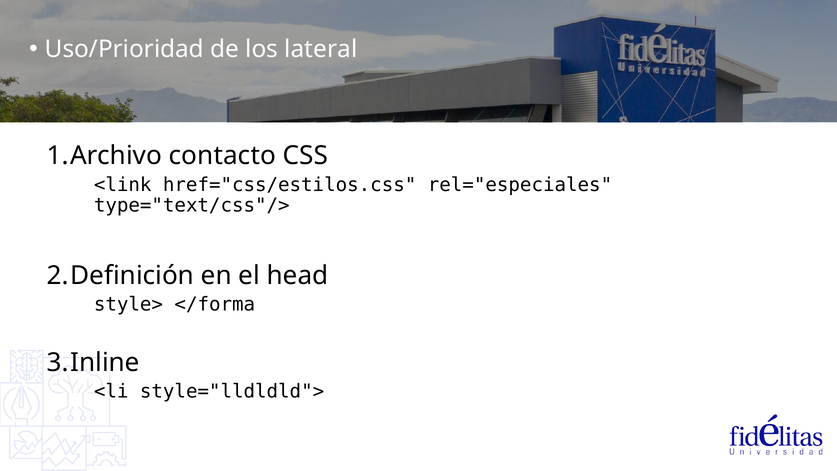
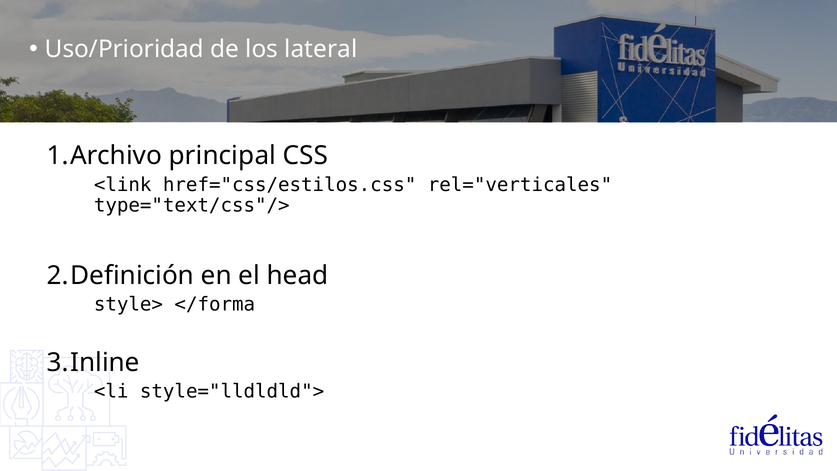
contacto: contacto -> principal (222, 156)
rel="especiales: rel="especiales -> rel="verticales (520, 185)
